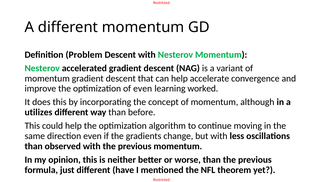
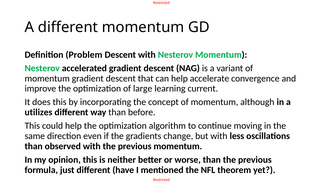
of even: even -> large (143, 88)
worked: worked -> current (203, 88)
